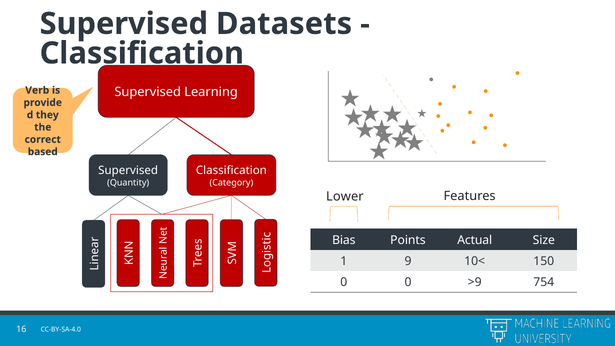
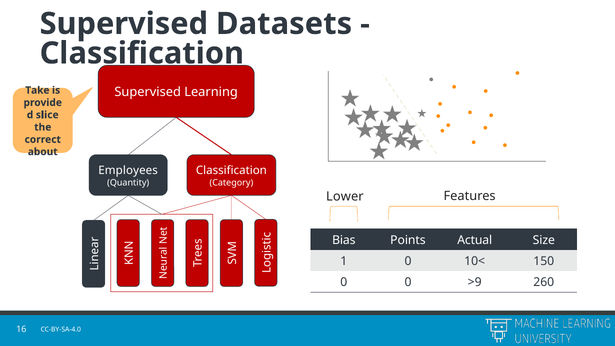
Verb: Verb -> Take (37, 90)
they: they -> slice (47, 115)
based: based -> about (43, 152)
Supervised: Supervised -> Employees (128, 170)
1 9: 9 -> 0 (408, 261)
754: 754 -> 260 (544, 282)
